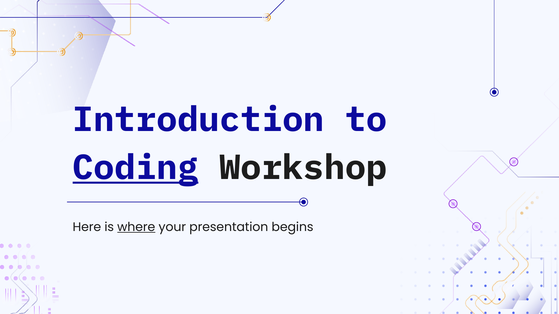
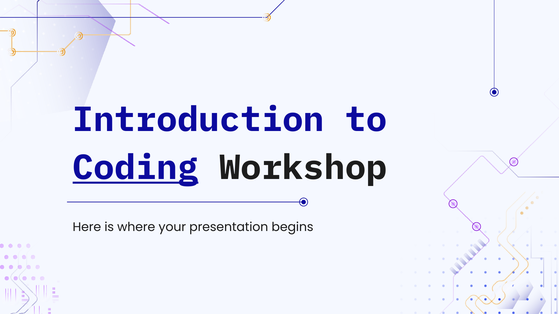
where underline: present -> none (136, 227)
